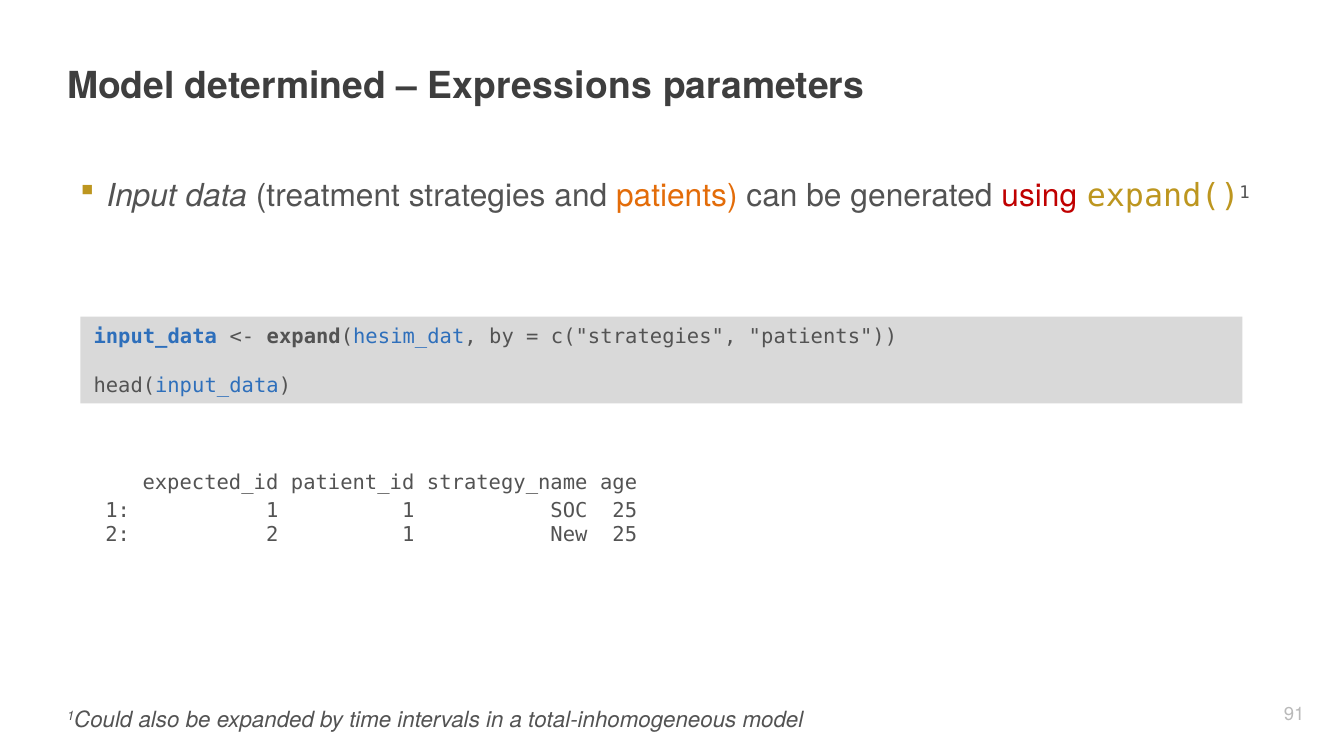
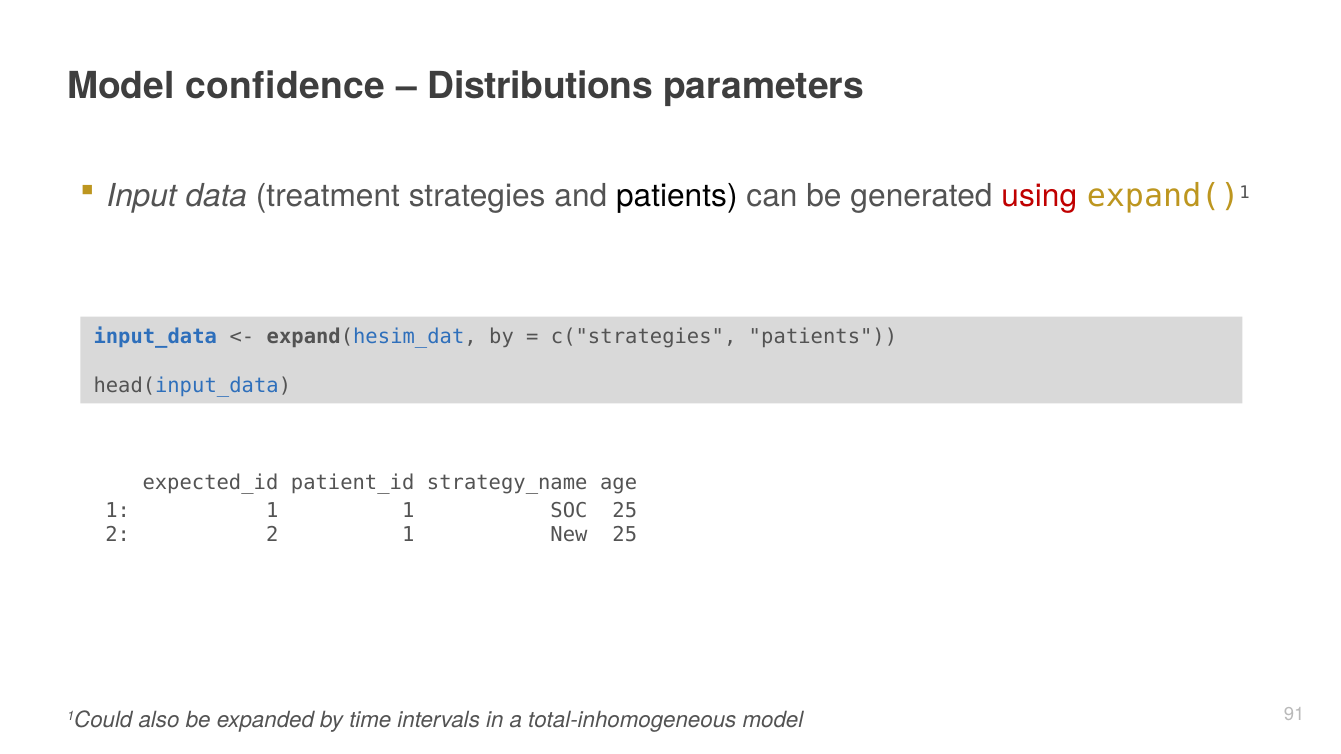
determined: determined -> confidence (285, 86)
Expressions: Expressions -> Distributions (540, 86)
patients colour: orange -> black (677, 197)
